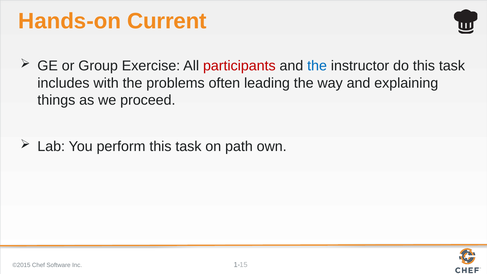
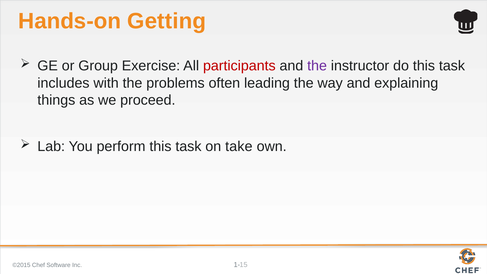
Current: Current -> Getting (167, 21)
the colour: blue -> purple (317, 66)
path: path -> take (239, 146)
